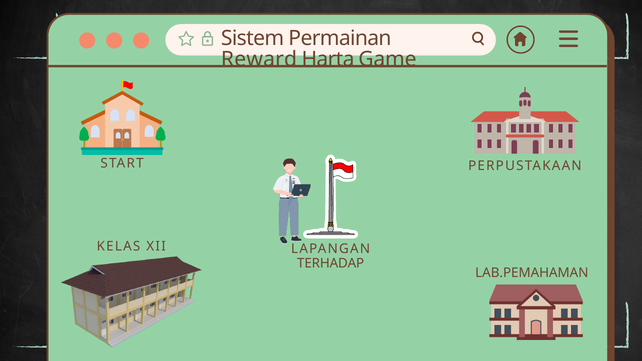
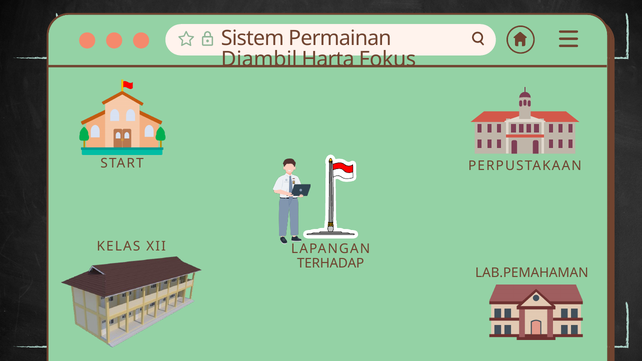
Reward: Reward -> Diambil (259, 60)
Game: Game -> Fokus (387, 60)
